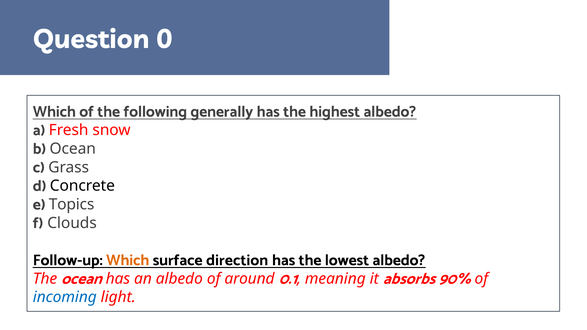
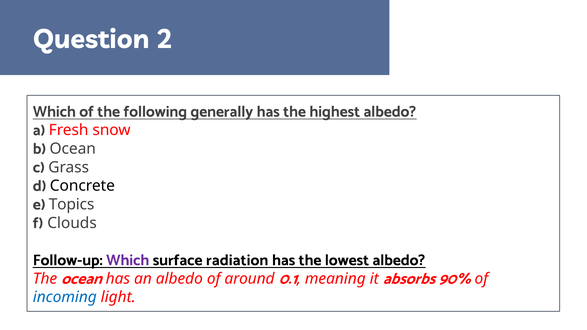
0: 0 -> 2 (164, 39)
Which colour: orange -> purple (128, 260)
direction: direction -> radiation (237, 260)
